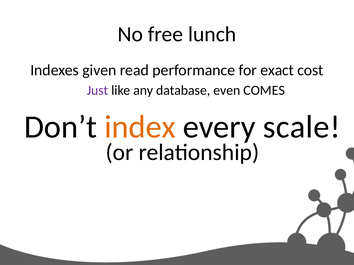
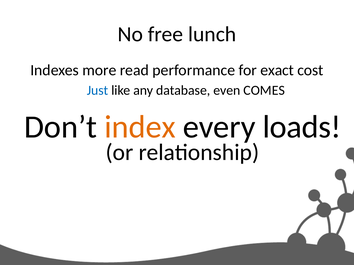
given: given -> more (99, 70)
Just colour: purple -> blue (97, 91)
scale: scale -> loads (302, 127)
